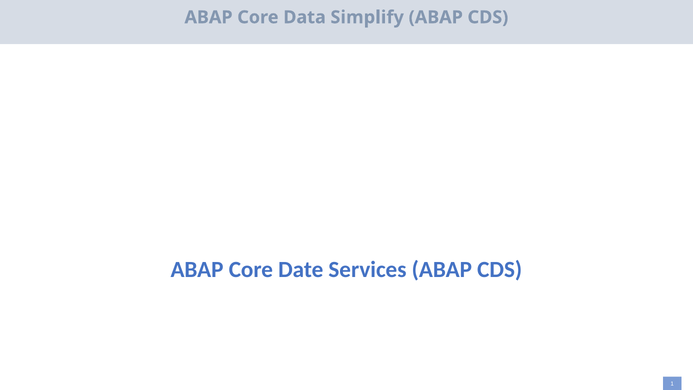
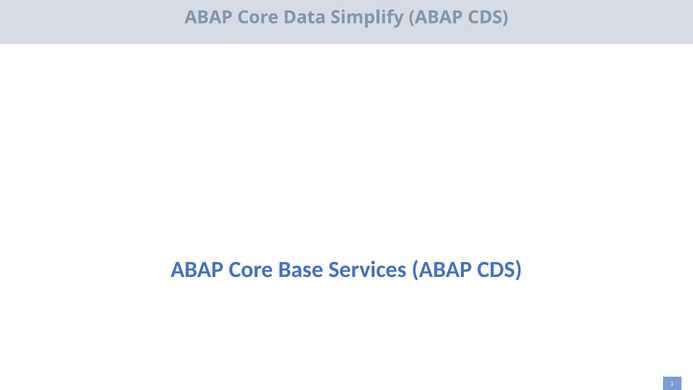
Date: Date -> Base (301, 270)
